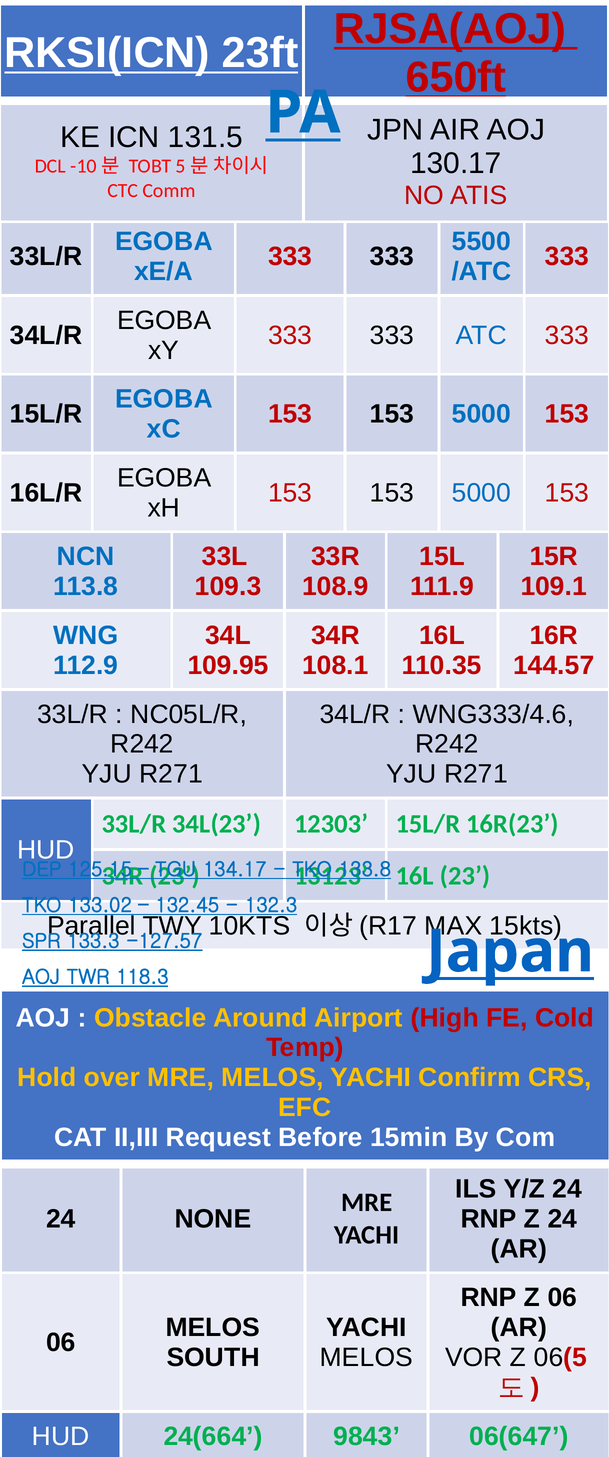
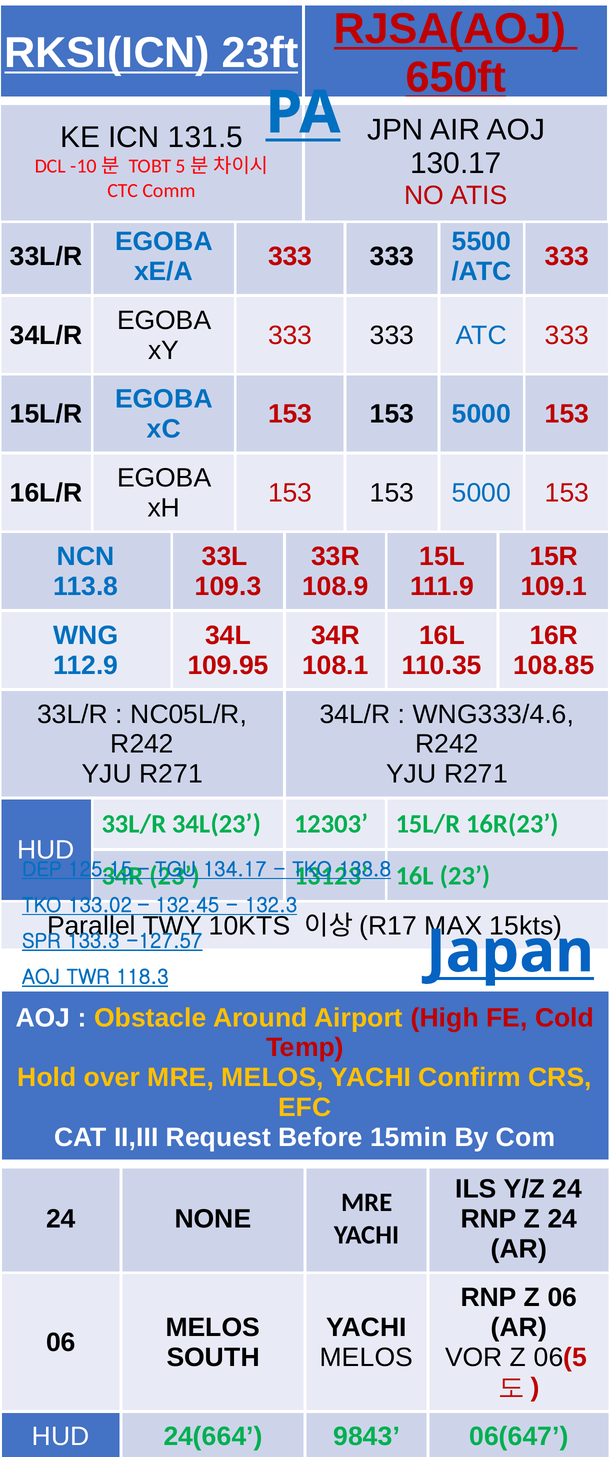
144.57: 144.57 -> 108.85 (554, 665)
